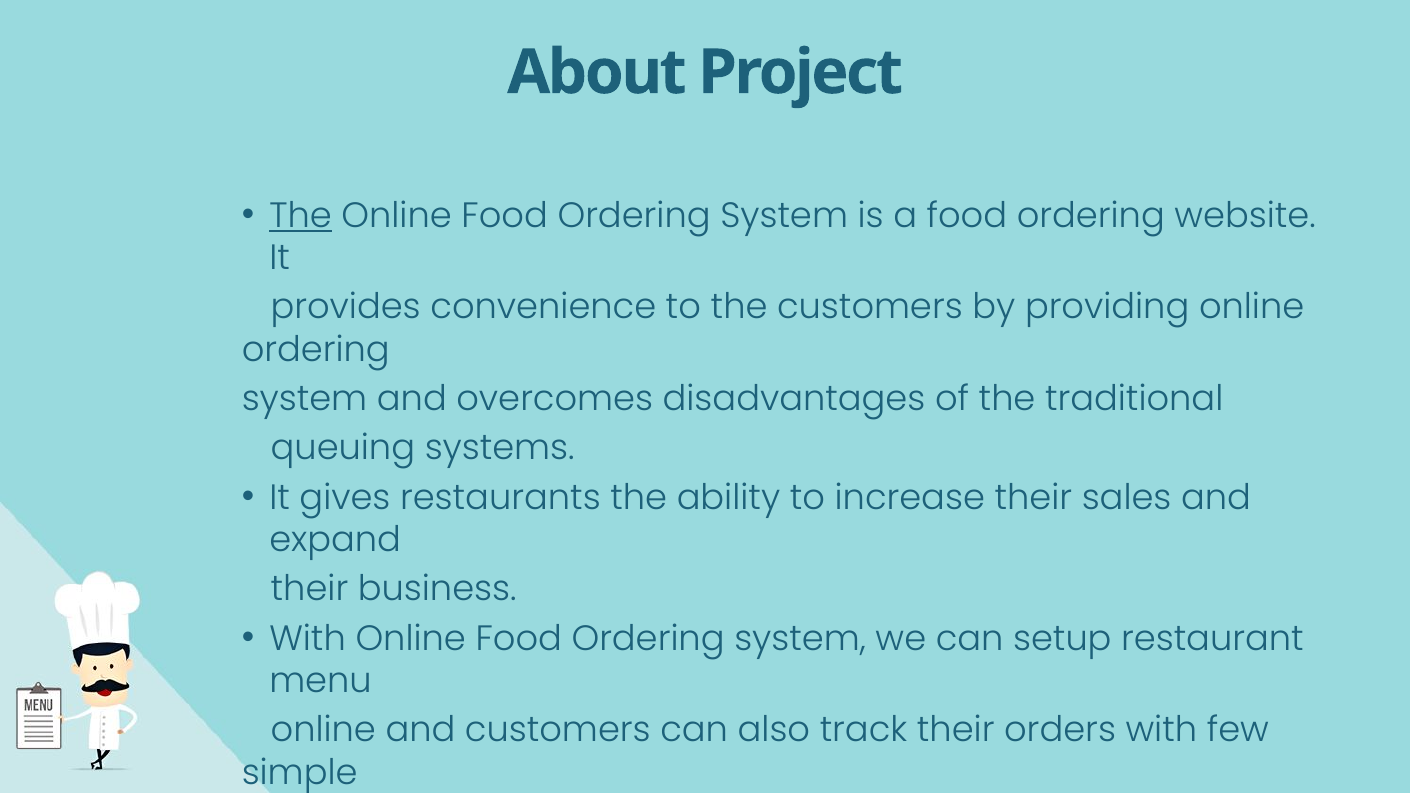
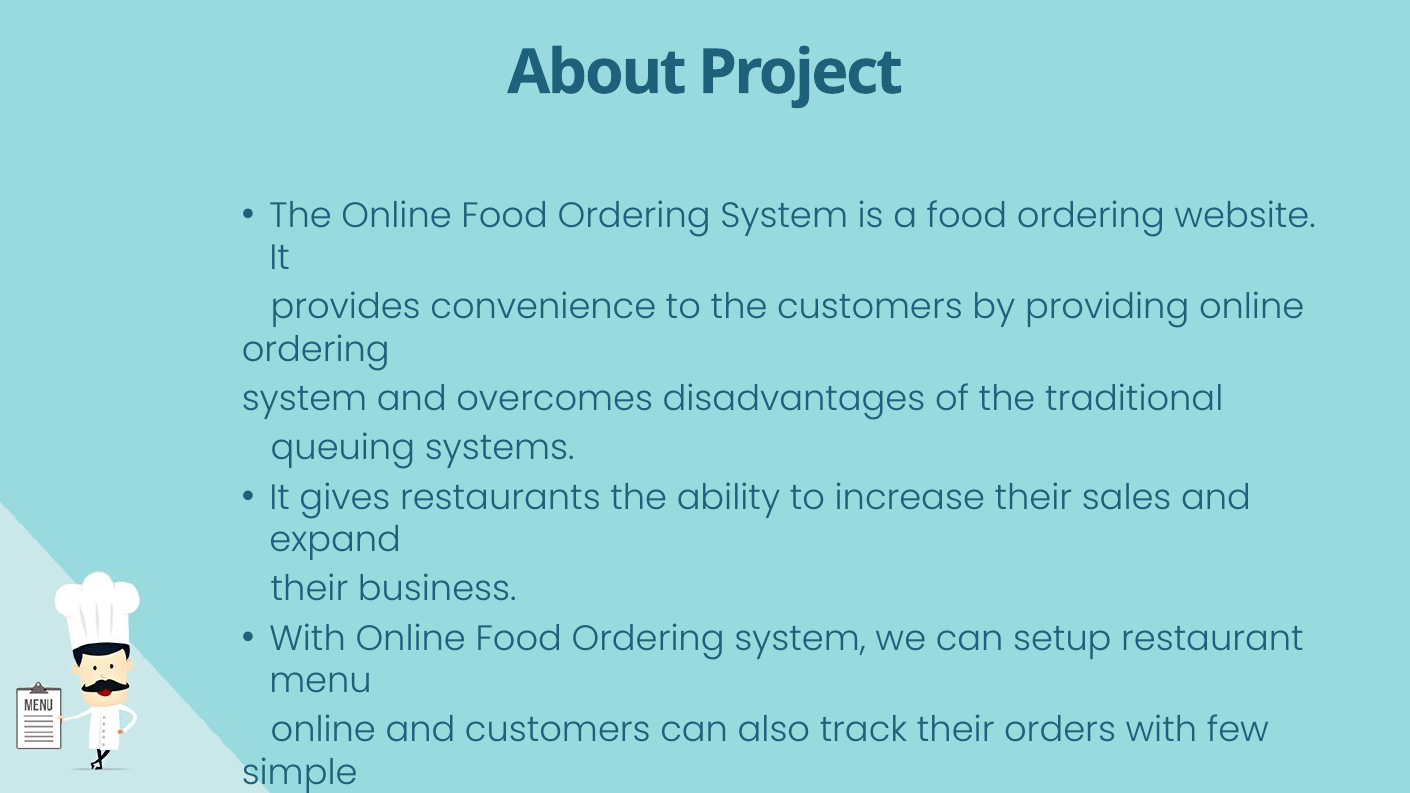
The underline: present -> none (301, 216)
